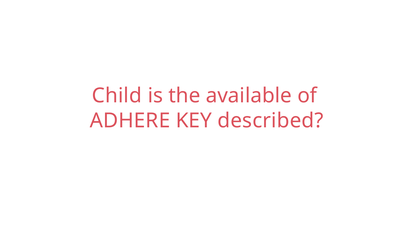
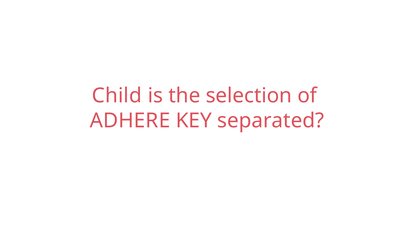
available: available -> selection (249, 96)
described: described -> separated (271, 120)
